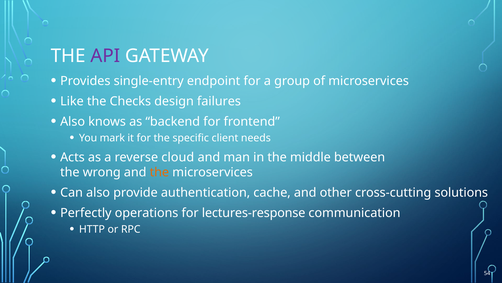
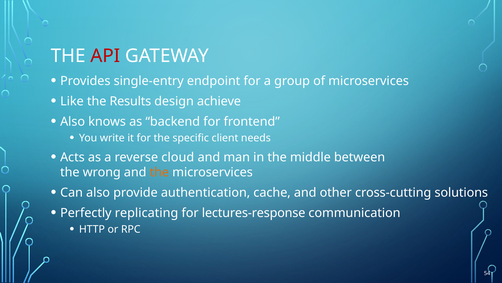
API colour: purple -> red (105, 56)
Checks: Checks -> Results (130, 101)
failures: failures -> achieve (219, 101)
mark: mark -> write (112, 138)
operations: operations -> replicating (147, 213)
